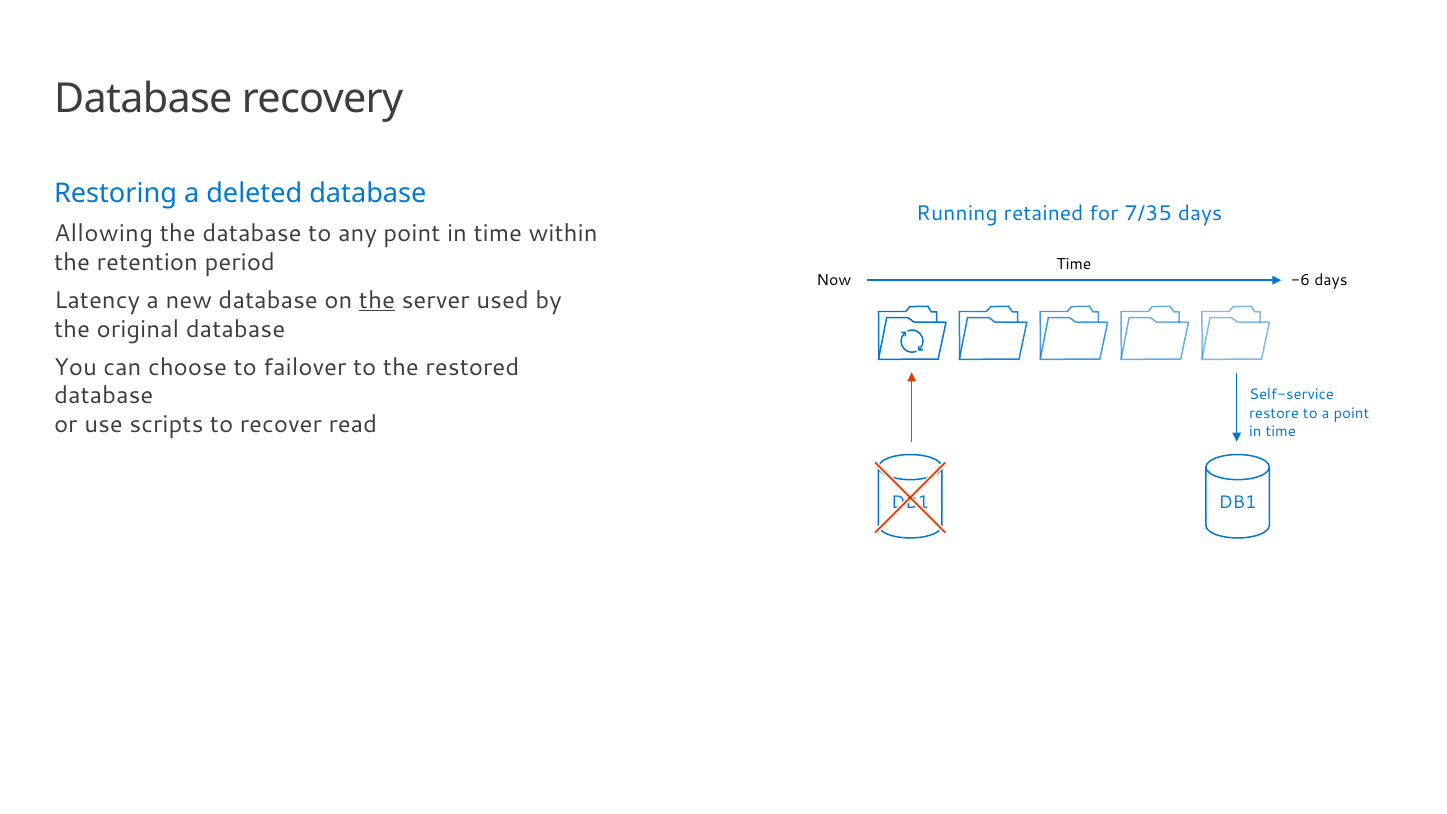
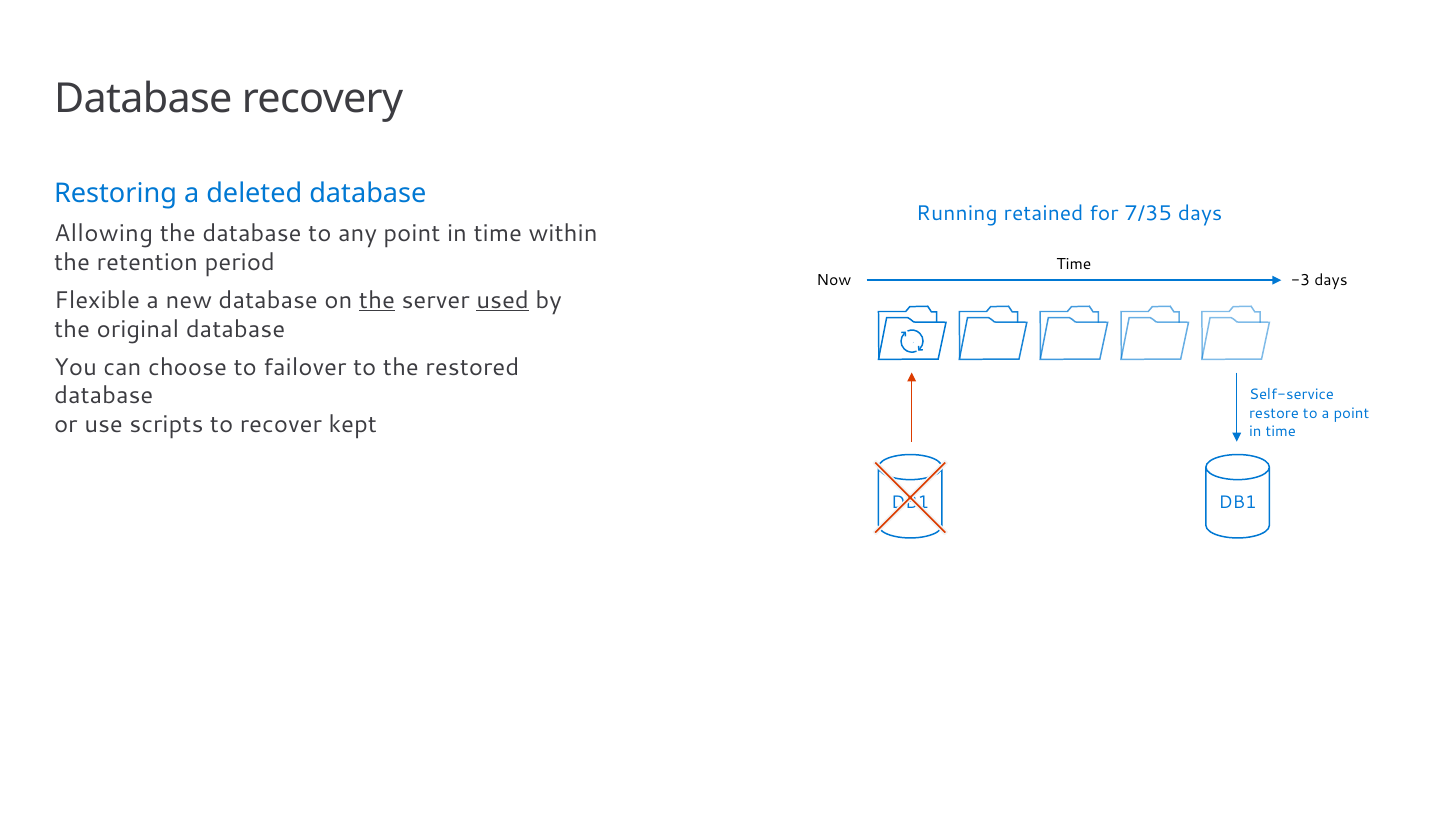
-6: -6 -> -3 (1300, 281)
Latency: Latency -> Flexible (97, 300)
used underline: none -> present (503, 300)
read: read -> kept (353, 425)
